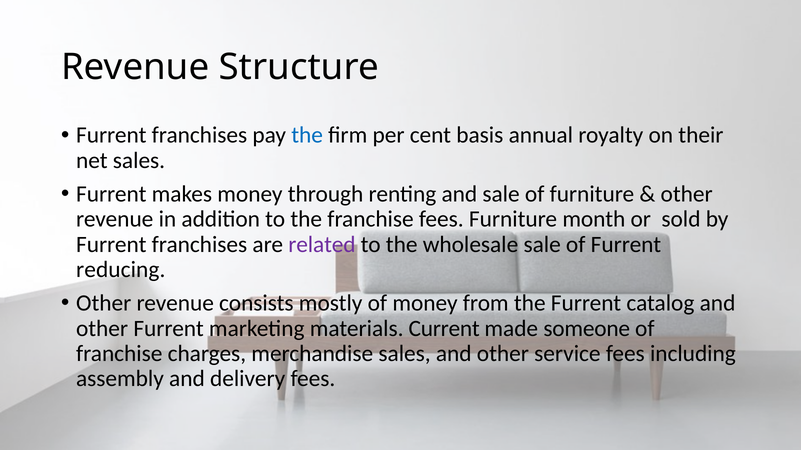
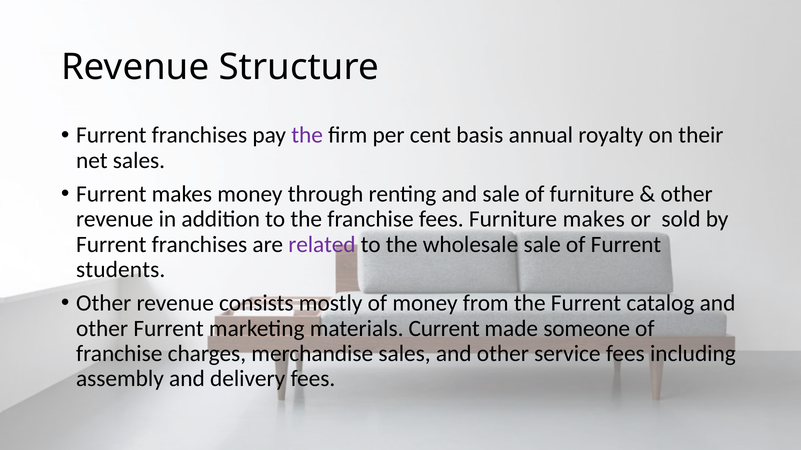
the colour: blue -> purple (307, 135)
Furniture month: month -> makes (594, 219)
reducing: reducing -> students (121, 270)
